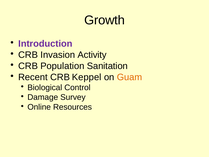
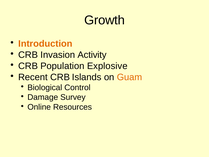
Introduction colour: purple -> orange (45, 44)
Sanitation: Sanitation -> Explosive (107, 66)
Keppel: Keppel -> Islands (87, 77)
